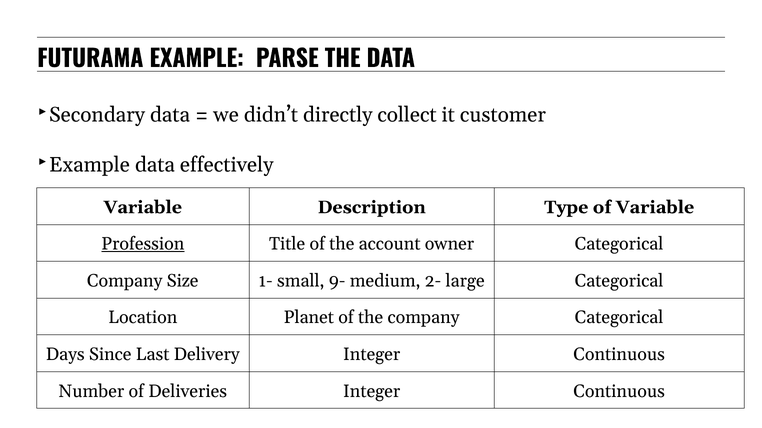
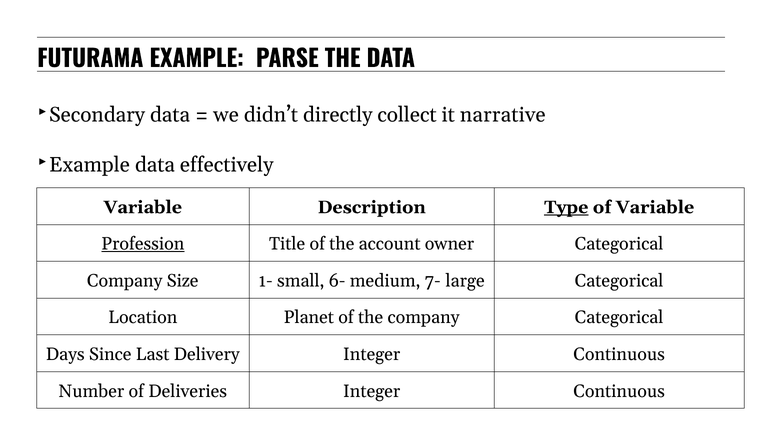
customer: customer -> narrative (503, 115)
Type underline: none -> present (566, 207)
9-: 9- -> 6- (337, 281)
2-: 2- -> 7- (433, 281)
